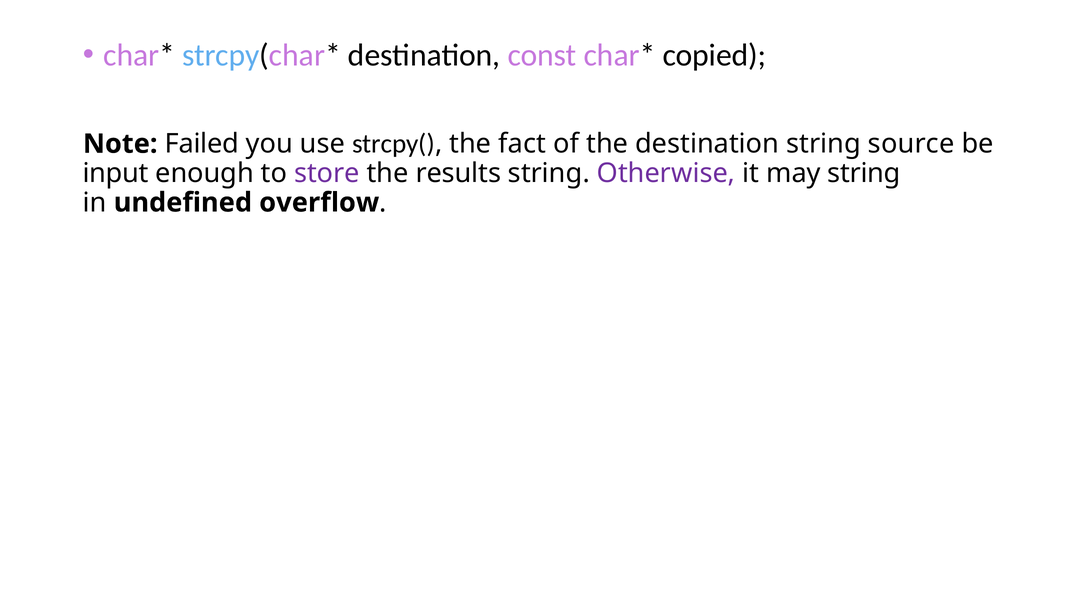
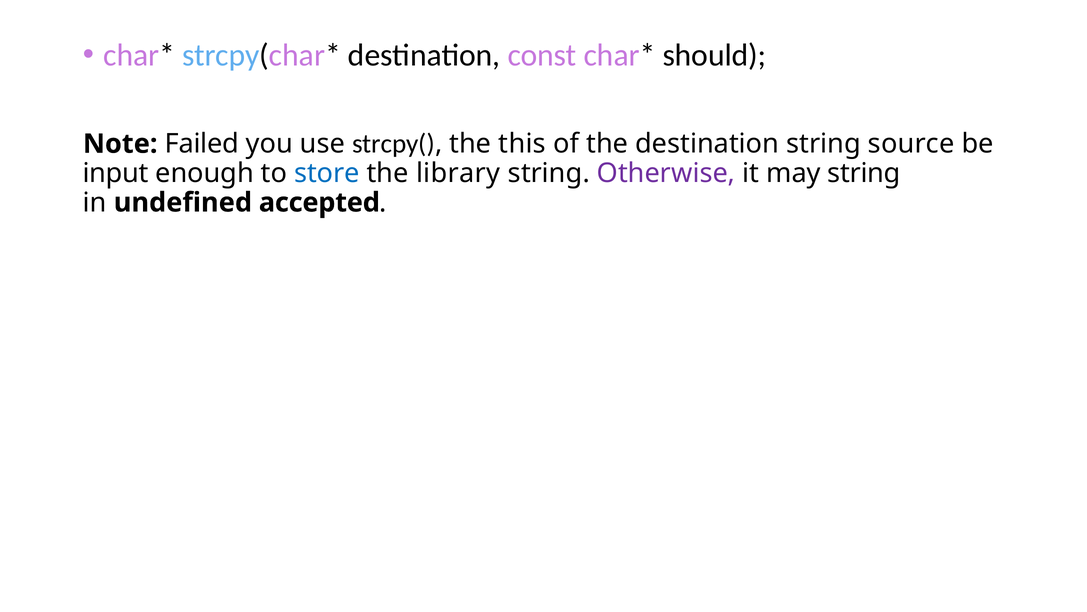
copied: copied -> should (714, 55)
fact: fact -> this (522, 144)
store colour: purple -> blue (327, 173)
results: results -> library (458, 173)
overflow: overflow -> accepted (319, 202)
